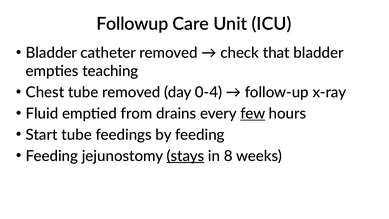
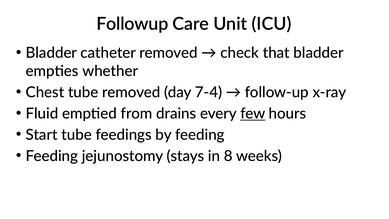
teaching: teaching -> whether (110, 71)
0-4: 0-4 -> 7-4 (209, 92)
stays underline: present -> none (185, 156)
